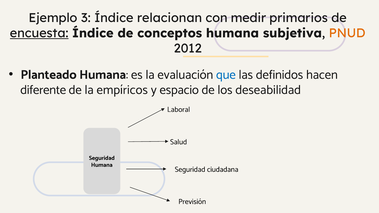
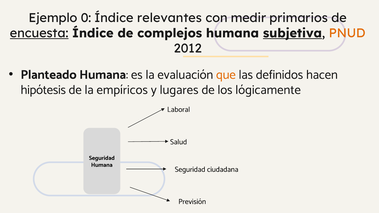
3: 3 -> 0 (86, 18)
relacionan: relacionan -> relevantes (170, 18)
conceptos: conceptos -> complejos (170, 33)
subjetiva underline: none -> present (292, 33)
que colour: blue -> orange (226, 75)
diferente: diferente -> hipótesis (43, 90)
espacio: espacio -> lugares (179, 90)
deseabilidad: deseabilidad -> lógicamente (268, 90)
